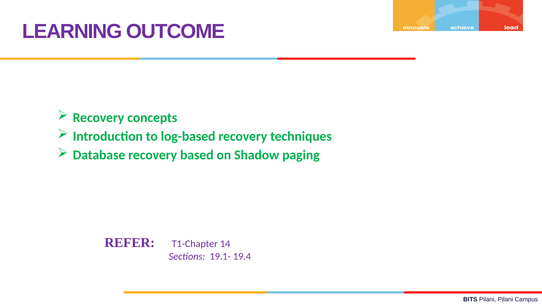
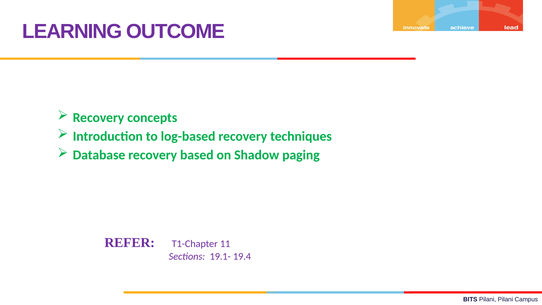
14: 14 -> 11 (225, 244)
